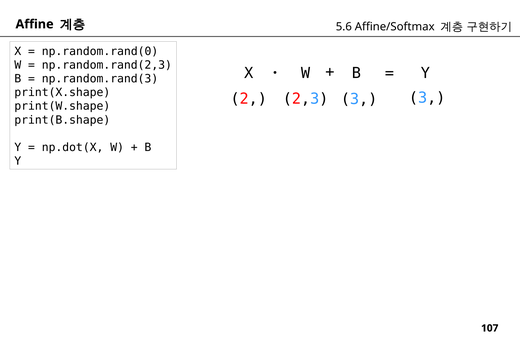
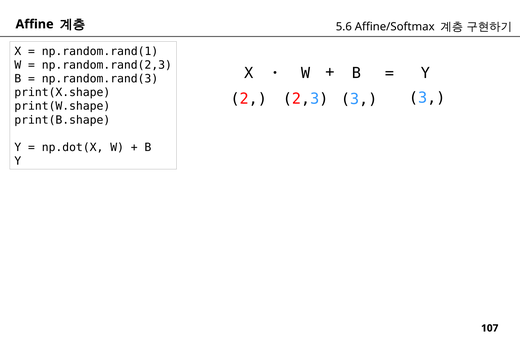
np.random.rand(0: np.random.rand(0 -> np.random.rand(1 (100, 51)
